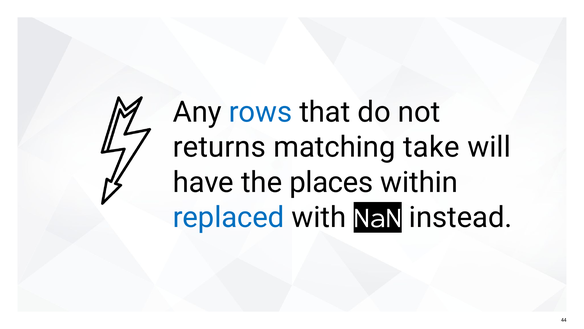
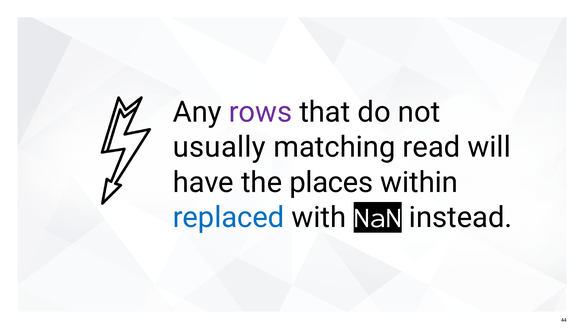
rows colour: blue -> purple (260, 112)
returns: returns -> usually (219, 147)
take: take -> read (432, 147)
